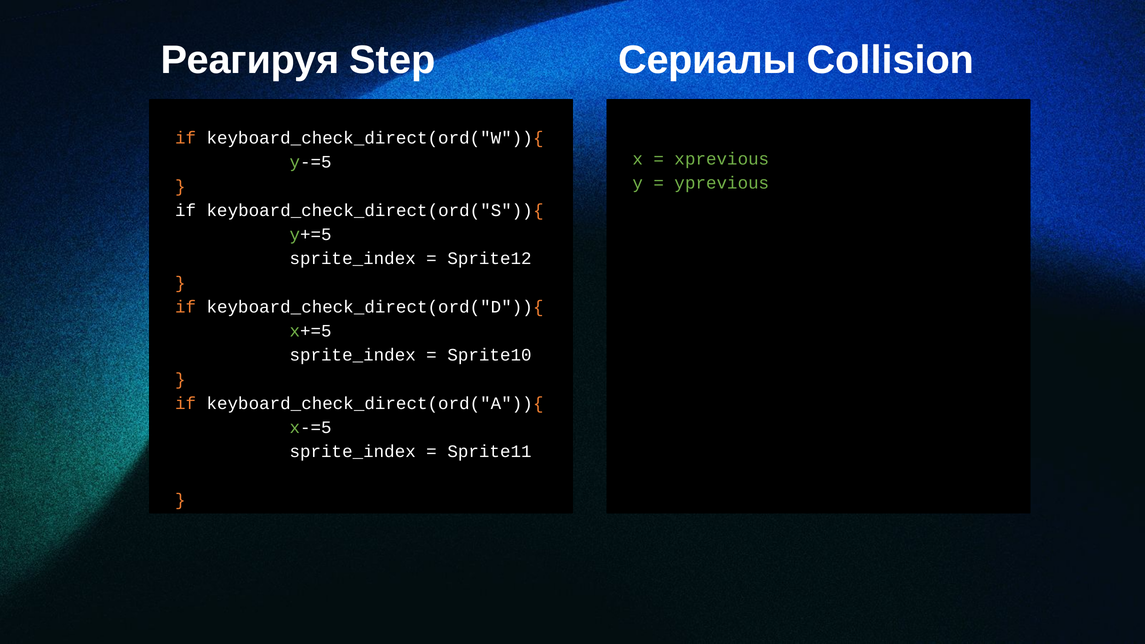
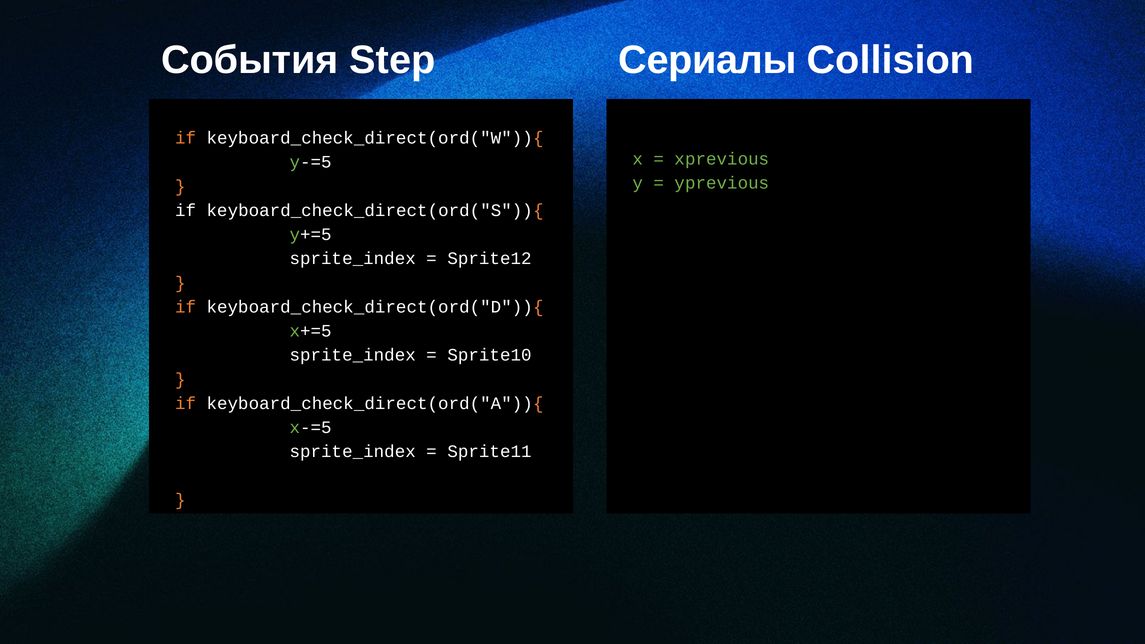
Реагируя: Реагируя -> События (250, 60)
